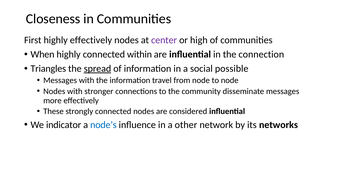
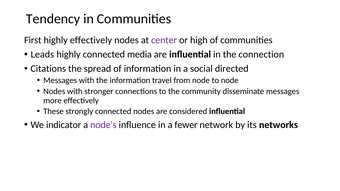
Closeness: Closeness -> Tendency (53, 19)
When: When -> Leads (42, 55)
within: within -> media (139, 55)
Triangles: Triangles -> Citations (48, 69)
spread underline: present -> none (97, 69)
possible: possible -> directed (232, 69)
node’s colour: blue -> purple (103, 125)
other: other -> fewer (186, 125)
